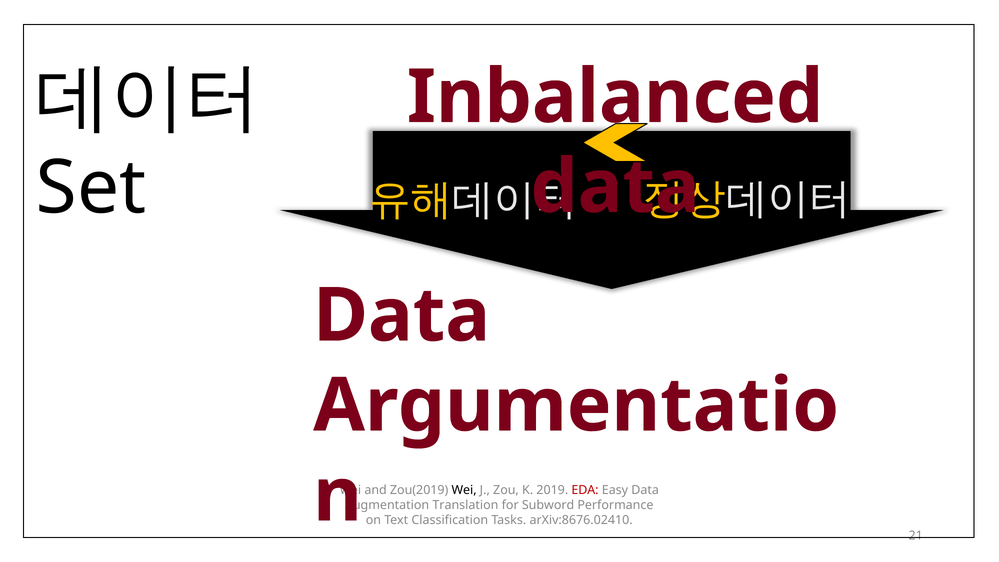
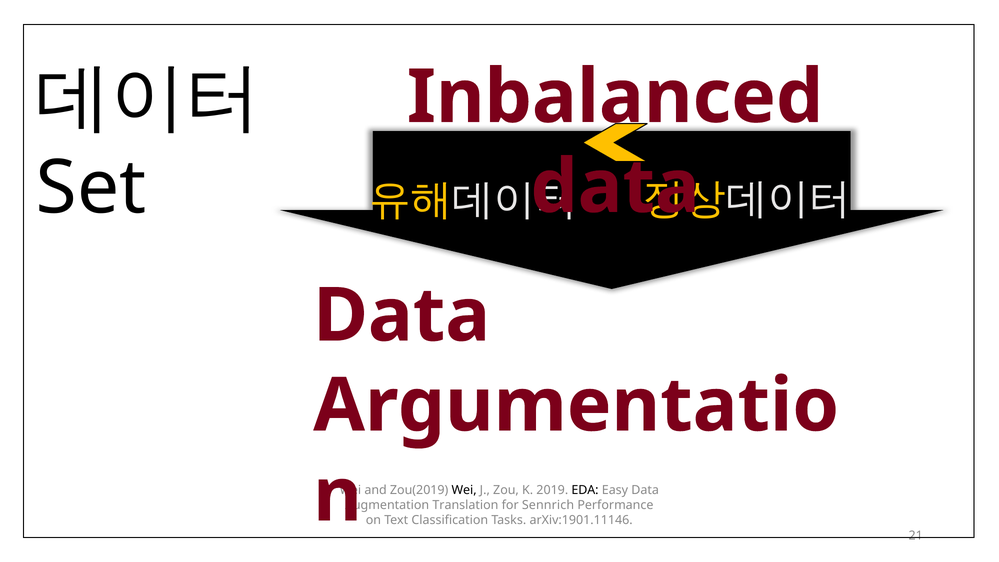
EDA colour: red -> black (585, 490)
Subword: Subword -> Sennrich (548, 505)
arXiv:8676.02410: arXiv:8676.02410 -> arXiv:1901.11146 (581, 520)
